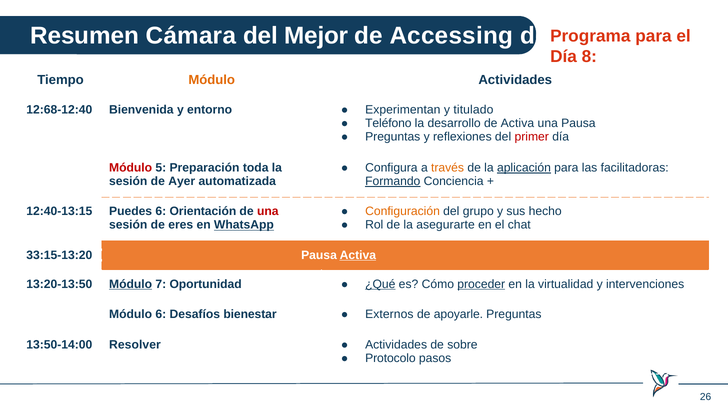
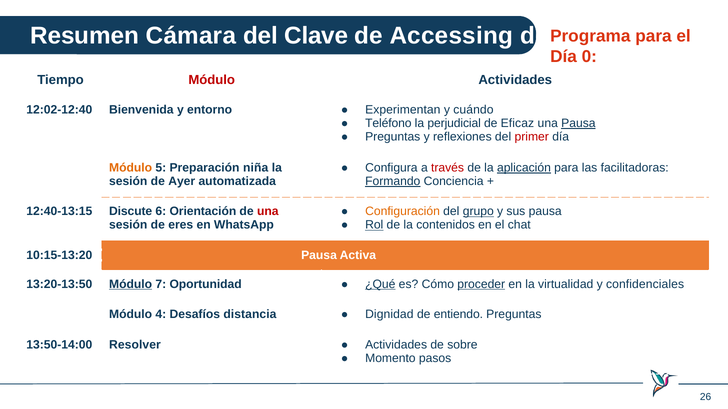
Mejor: Mejor -> Clave (316, 36)
8: 8 -> 0 (589, 57)
Módulo colour: orange -> red (212, 80)
12:68-12:40: 12:68-12:40 -> 12:02-12:40 (59, 110)
titulado: titulado -> cuándo (473, 110)
desarrollo: desarrollo -> perjudicial (454, 123)
de Activa: Activa -> Eficaz (517, 123)
Pausa underline: none -> present (578, 123)
través colour: orange -> red (448, 168)
Módulo colour: red -> orange (131, 168)
toda: toda -> niña (256, 168)
Puedes: Puedes -> Discute (131, 212)
grupo underline: none -> present (478, 212)
sus hecho: hecho -> pausa (545, 212)
Rol underline: none -> present (374, 225)
asegurarte: asegurarte -> contenidos (446, 225)
WhatsApp underline: present -> none (244, 225)
33:15-13:20: 33:15-13:20 -> 10:15-13:20 (59, 255)
Activa underline: present -> none (358, 255)
intervenciones: intervenciones -> confidenciales (645, 284)
Módulo 6: 6 -> 4 (161, 315)
bienestar: bienestar -> distancia (250, 315)
Externos: Externos -> Dignidad (389, 315)
apoyarle: apoyarle -> entiendo (458, 315)
Protocolo: Protocolo -> Momento (390, 359)
